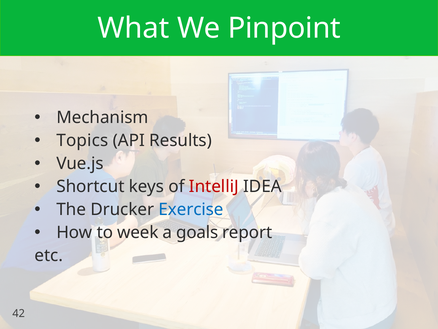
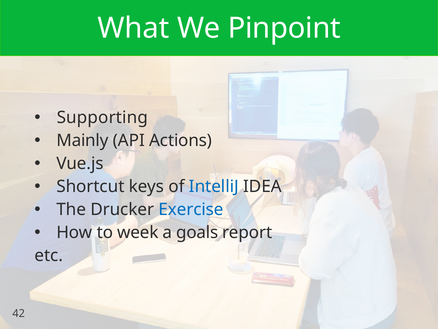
Mechanism: Mechanism -> Supporting (102, 117)
Topics: Topics -> Mainly (82, 140)
Results: Results -> Actions (181, 140)
IntelliJ colour: red -> blue (214, 186)
